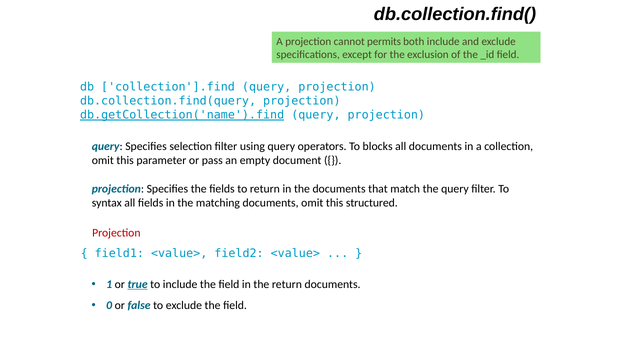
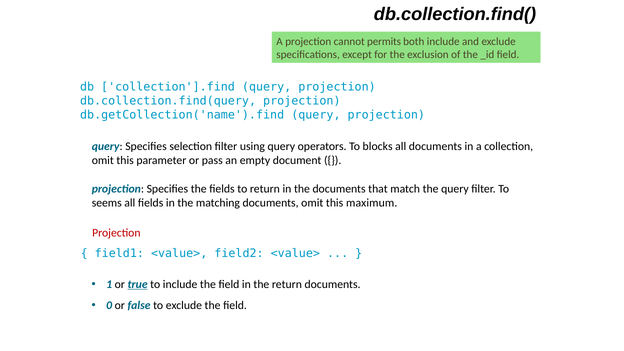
db.getCollection('name').find underline: present -> none (182, 115)
syntax: syntax -> seems (107, 203)
structured: structured -> maximum (372, 203)
